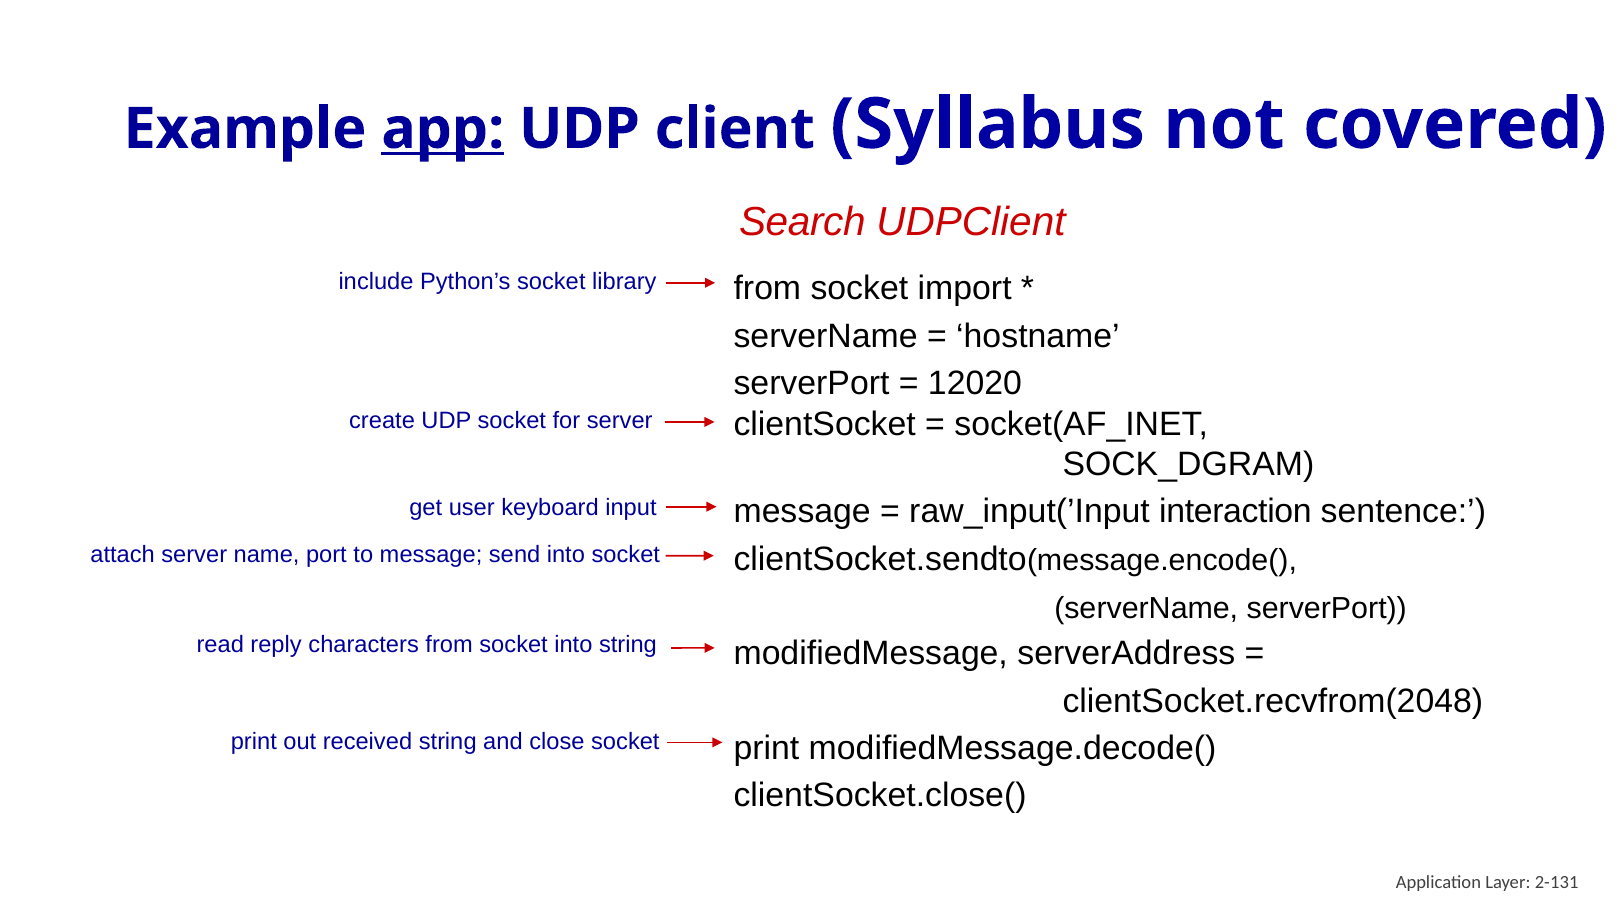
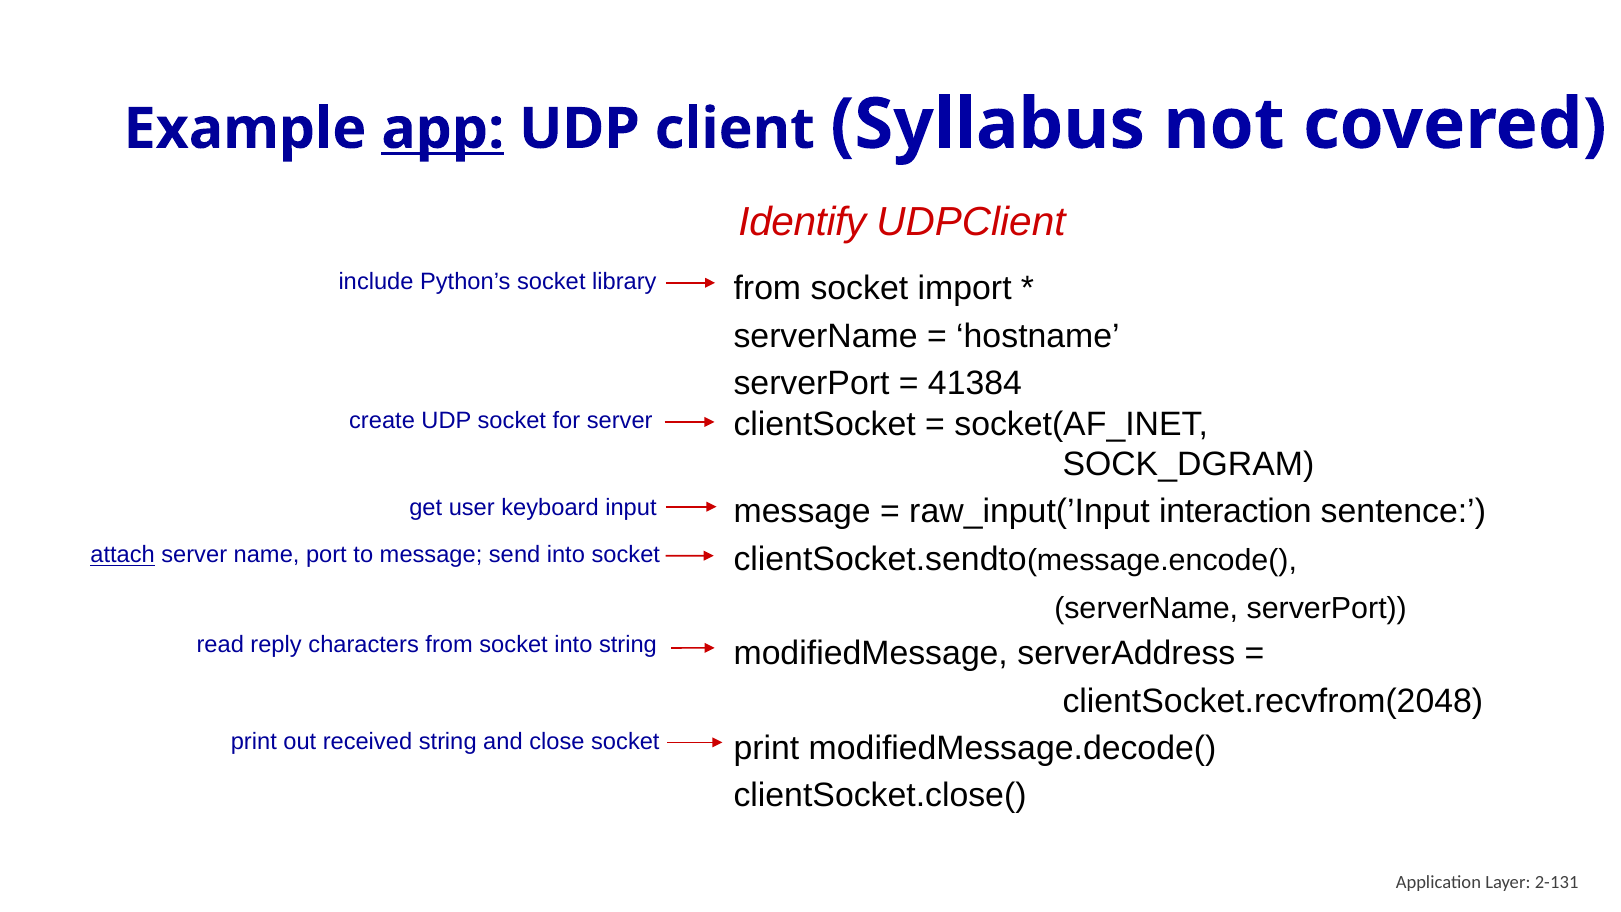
Search: Search -> Identify (802, 222)
12020: 12020 -> 41384 (975, 383)
attach underline: none -> present (123, 555)
